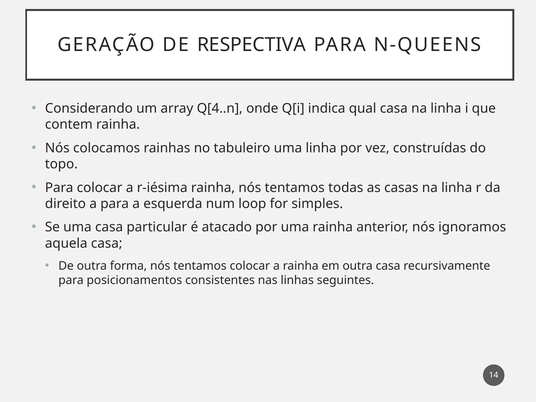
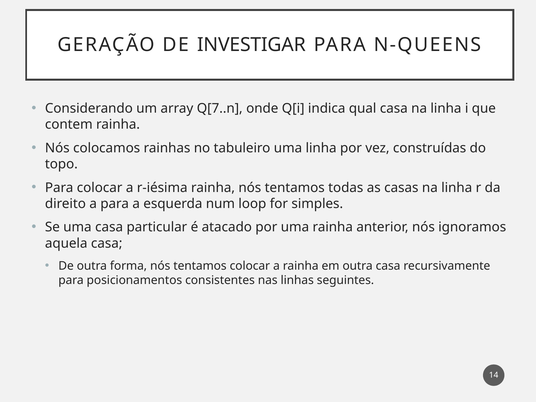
RESPECTIVA: RESPECTIVA -> INVESTIGAR (251, 45)
Q[4..n: Q[4..n -> Q[7..n (220, 108)
